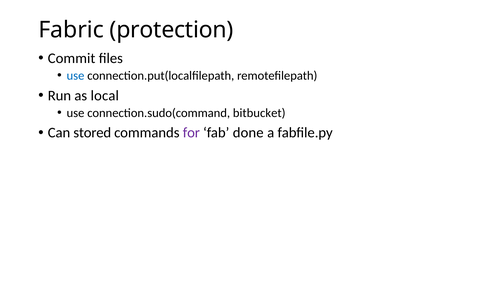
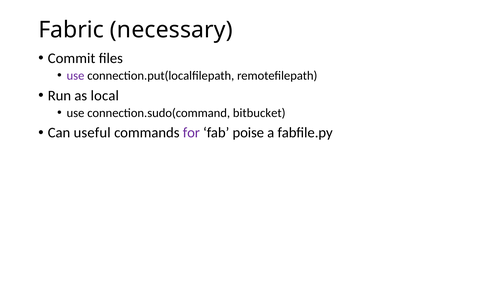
protection: protection -> necessary (171, 30)
use colour: blue -> purple (76, 76)
stored: stored -> useful (92, 133)
done: done -> poise (248, 133)
